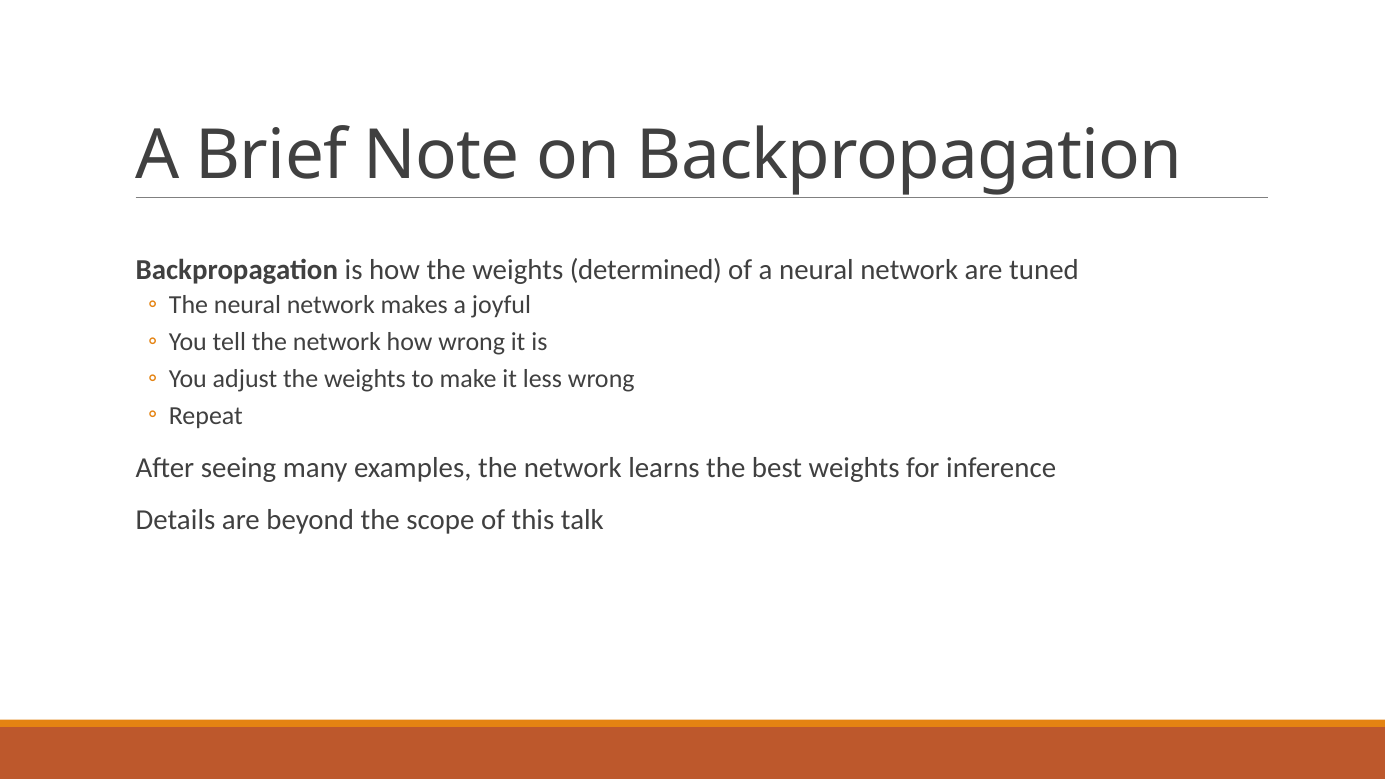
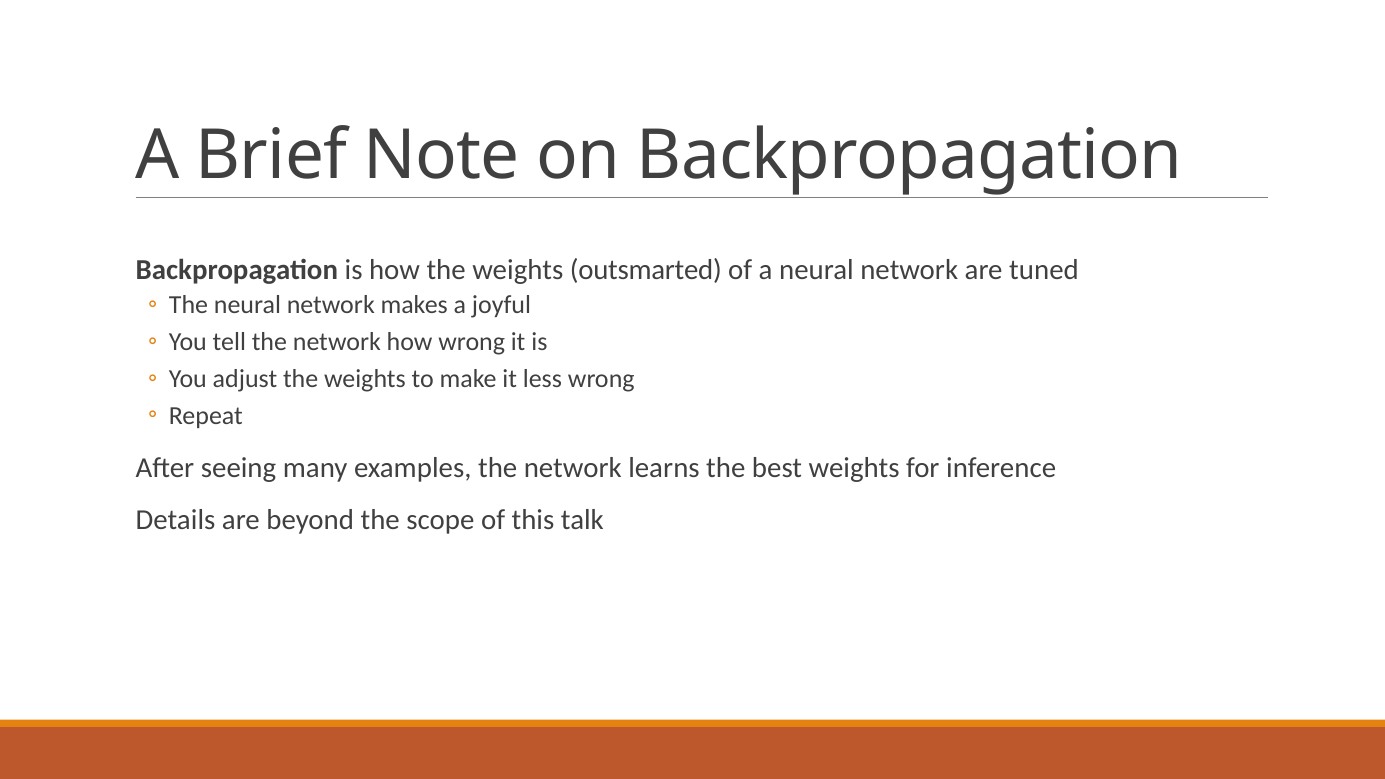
determined: determined -> outsmarted (646, 270)
